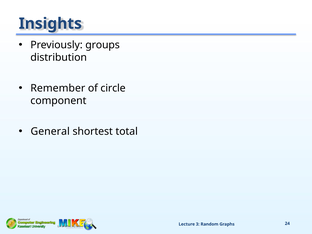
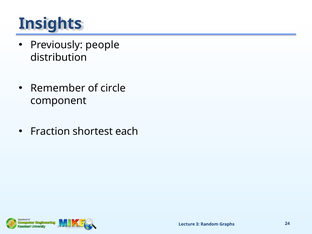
groups: groups -> people (102, 45)
General: General -> Fraction (50, 131)
total: total -> each (127, 131)
